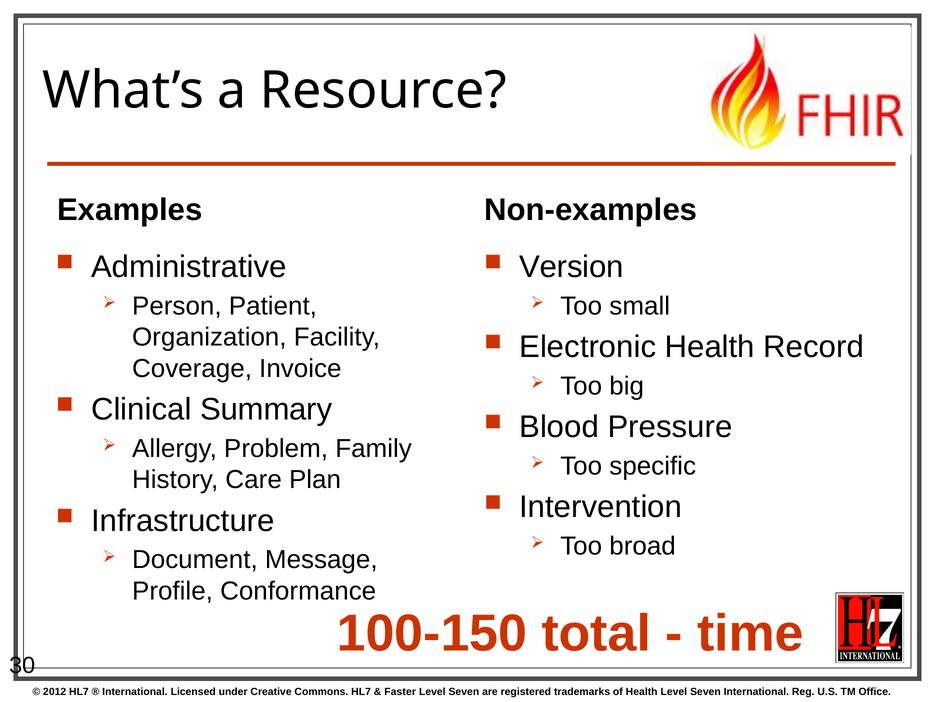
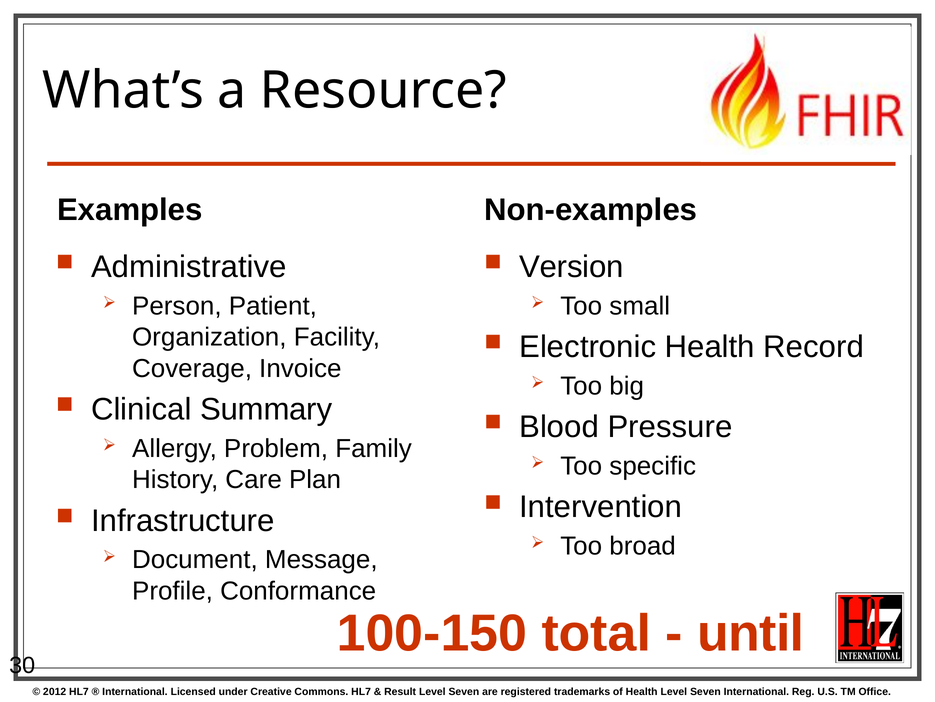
time: time -> until (751, 633)
Faster: Faster -> Result (400, 691)
